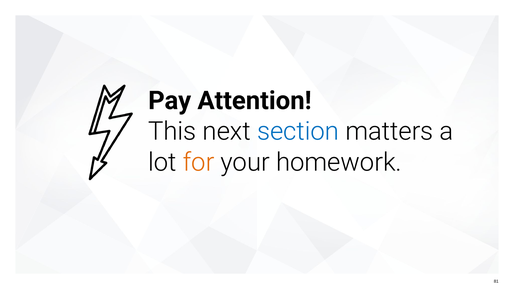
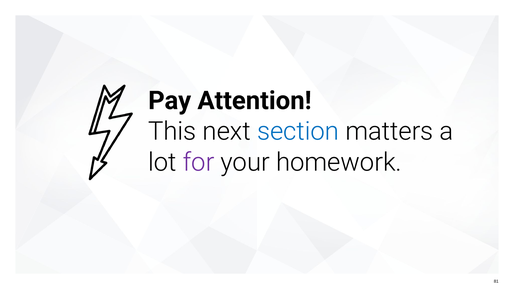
for colour: orange -> purple (199, 162)
